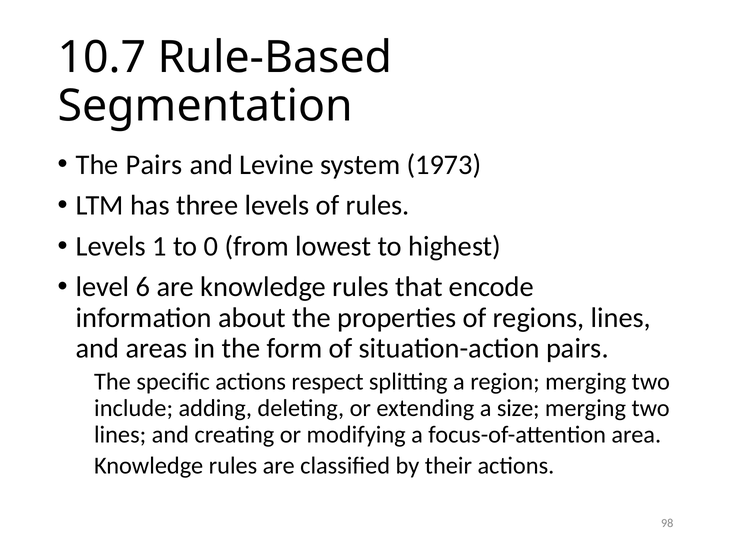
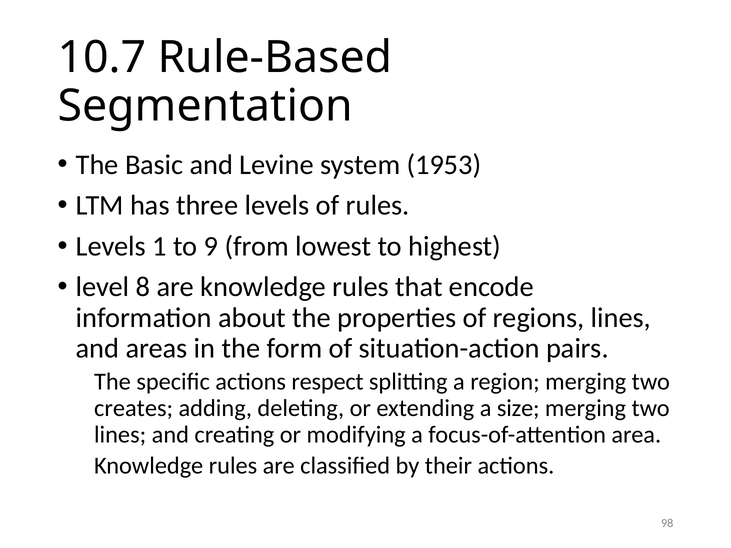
The Pairs: Pairs -> Basic (154, 165)
1973: 1973 -> 1953 (444, 165)
0: 0 -> 9 (211, 246)
6: 6 -> 8 (143, 287)
include: include -> creates (134, 408)
